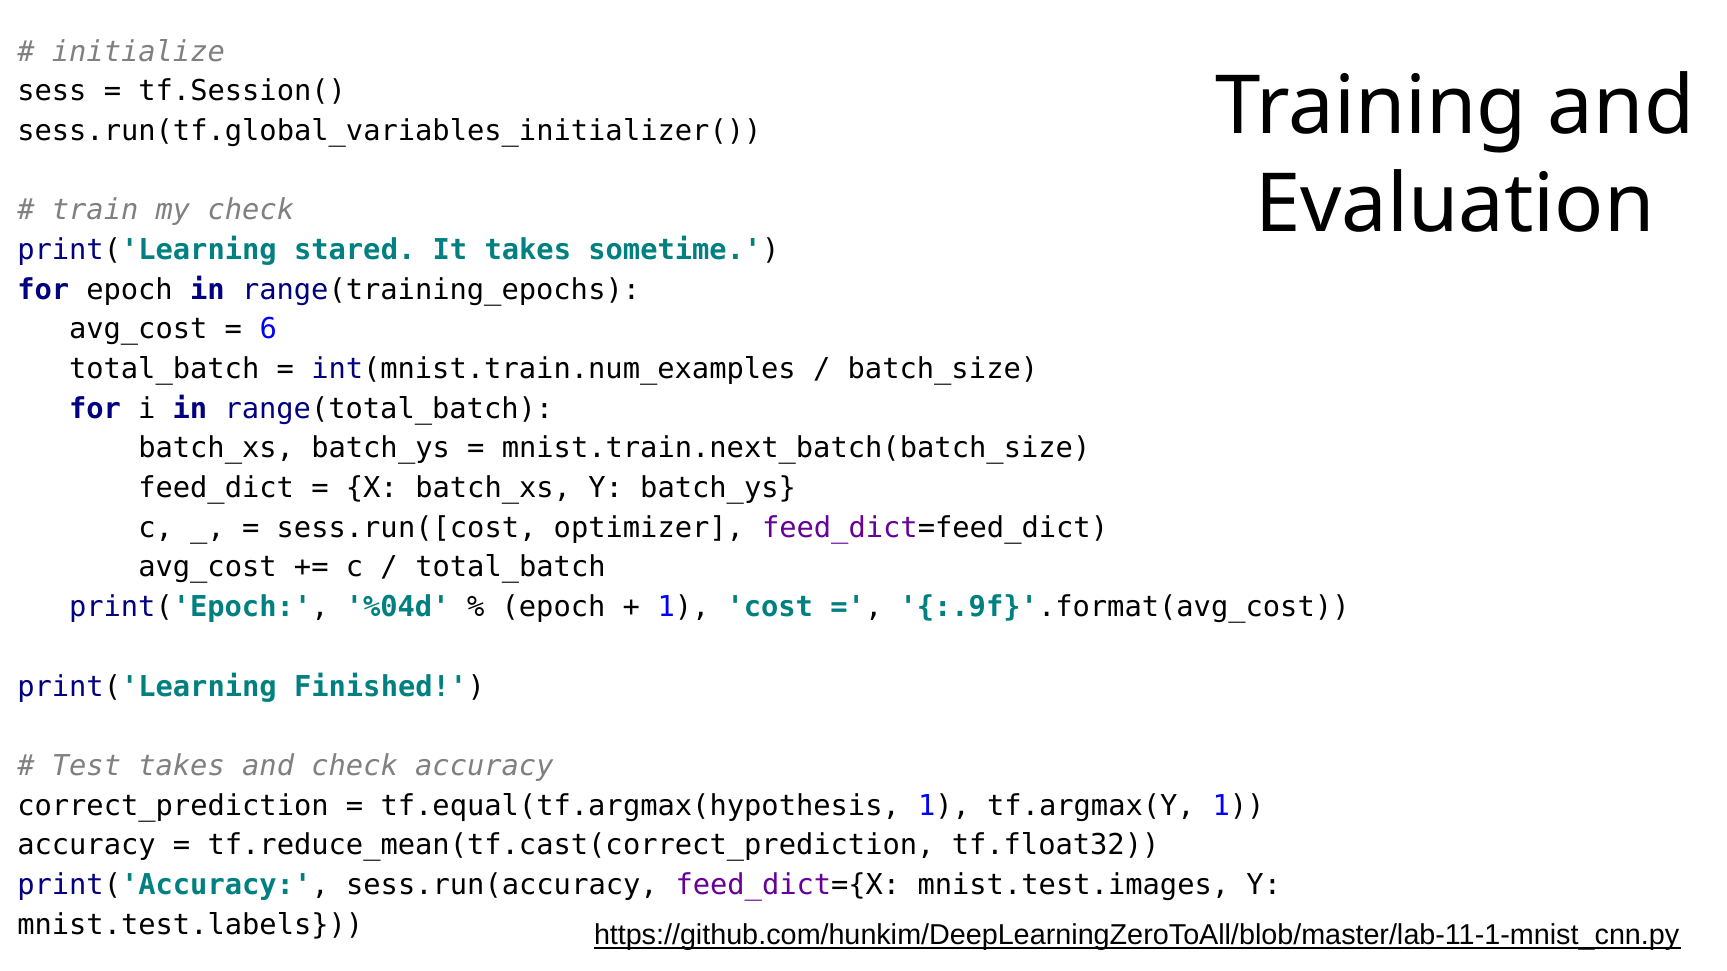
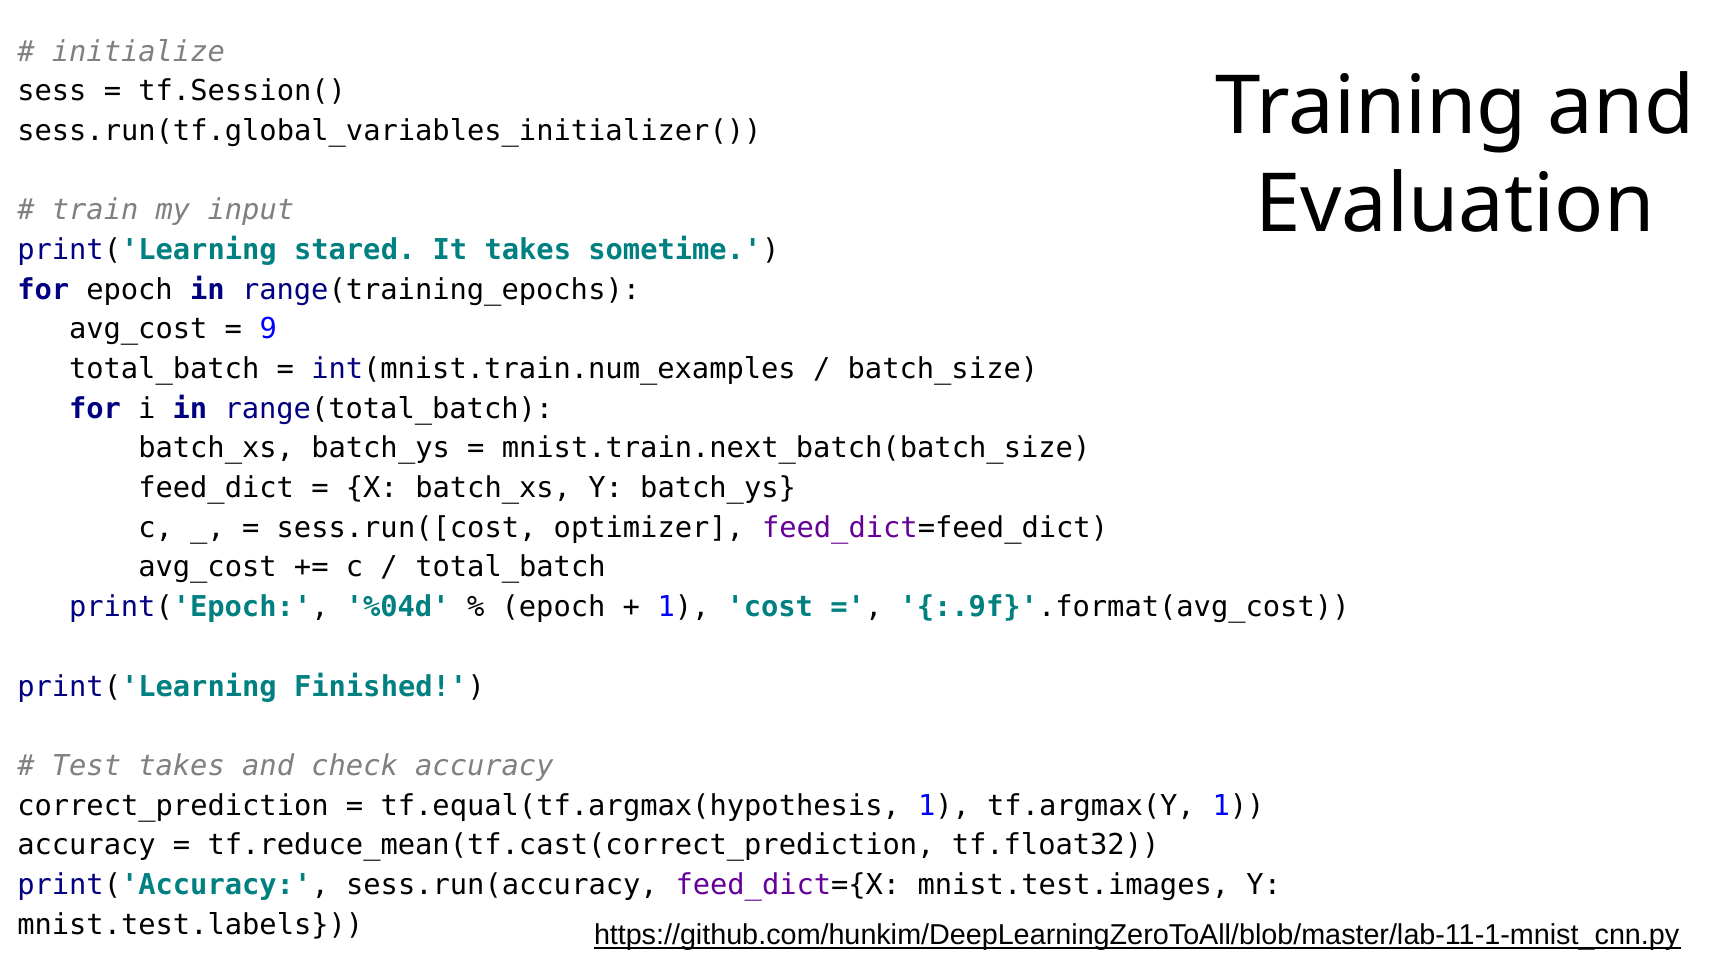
my check: check -> input (251, 210)
6: 6 -> 9 (268, 330)
